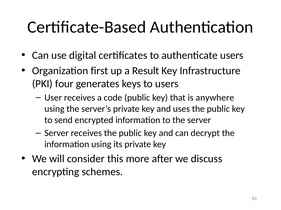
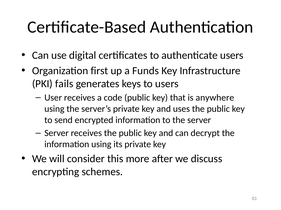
Result: Result -> Funds (146, 71)
four: four -> fails (64, 84)
